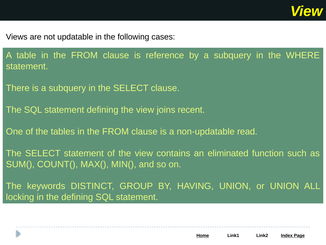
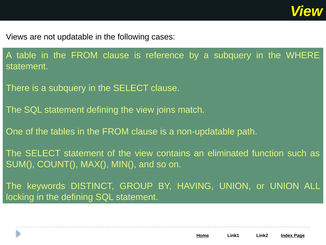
recent: recent -> match (191, 110)
read: read -> path (247, 131)
